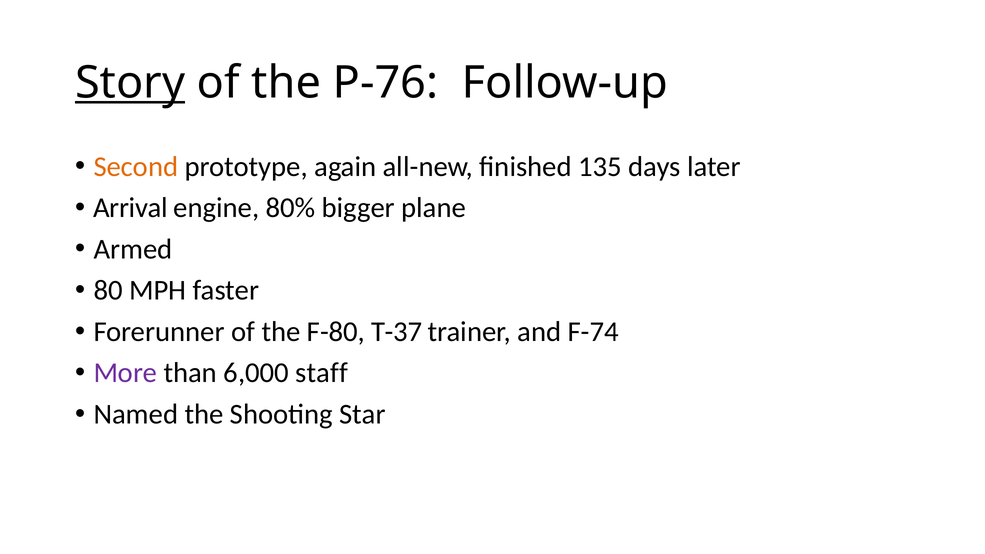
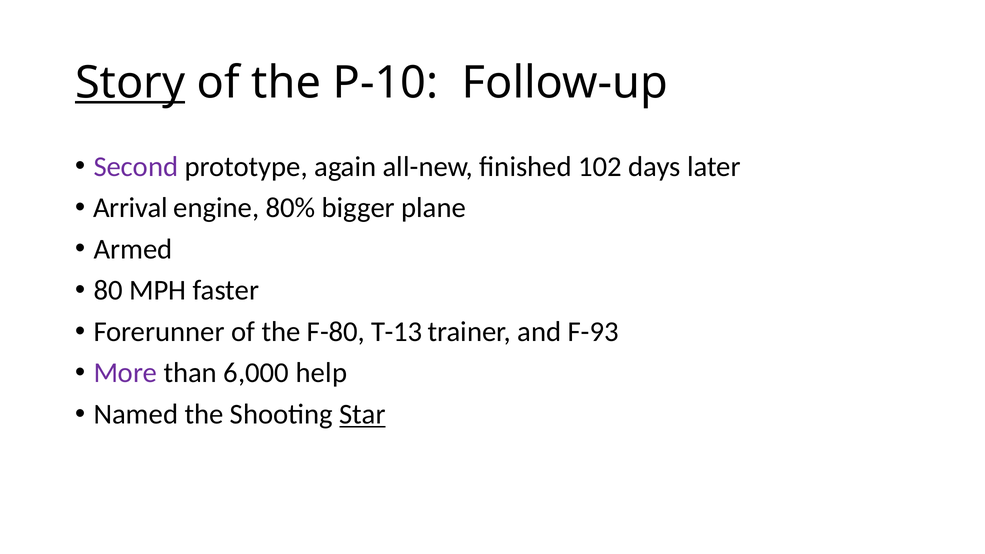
P-76: P-76 -> P-10 (386, 83)
Second colour: orange -> purple (136, 167)
135: 135 -> 102 (600, 167)
T-37: T-37 -> T-13 (397, 332)
F-74: F-74 -> F-93 (593, 332)
staff: staff -> help (321, 373)
Star underline: none -> present (363, 414)
